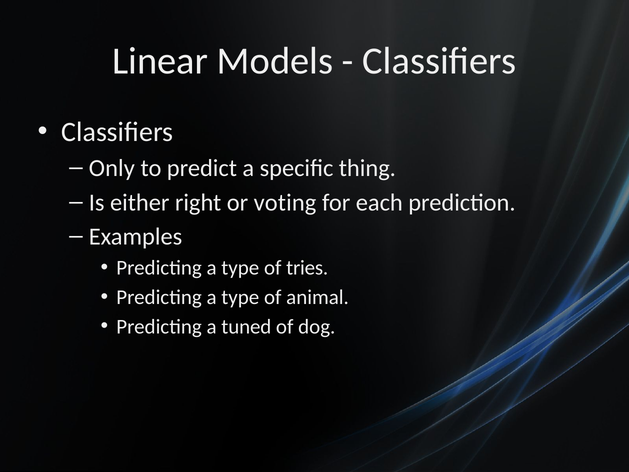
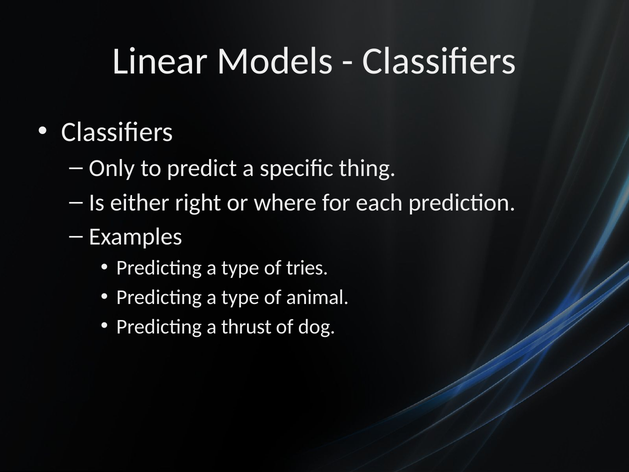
voting: voting -> where (285, 202)
tuned: tuned -> thrust (246, 327)
